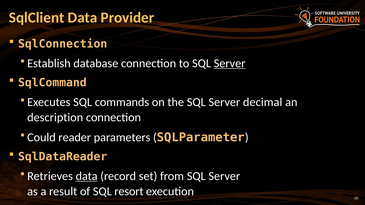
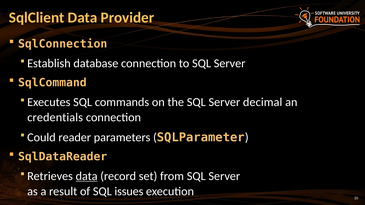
Server underline: present -> none (230, 63)
description: description -> credentials (55, 118)
resort: resort -> issues (129, 192)
